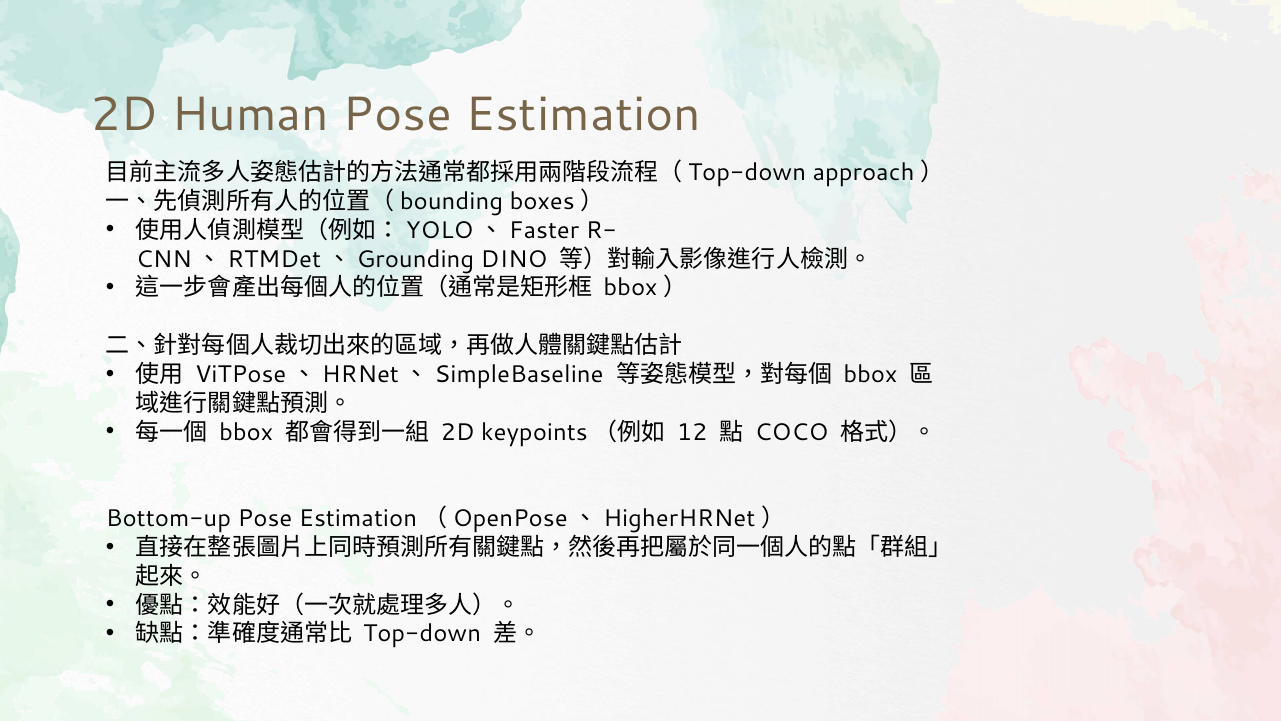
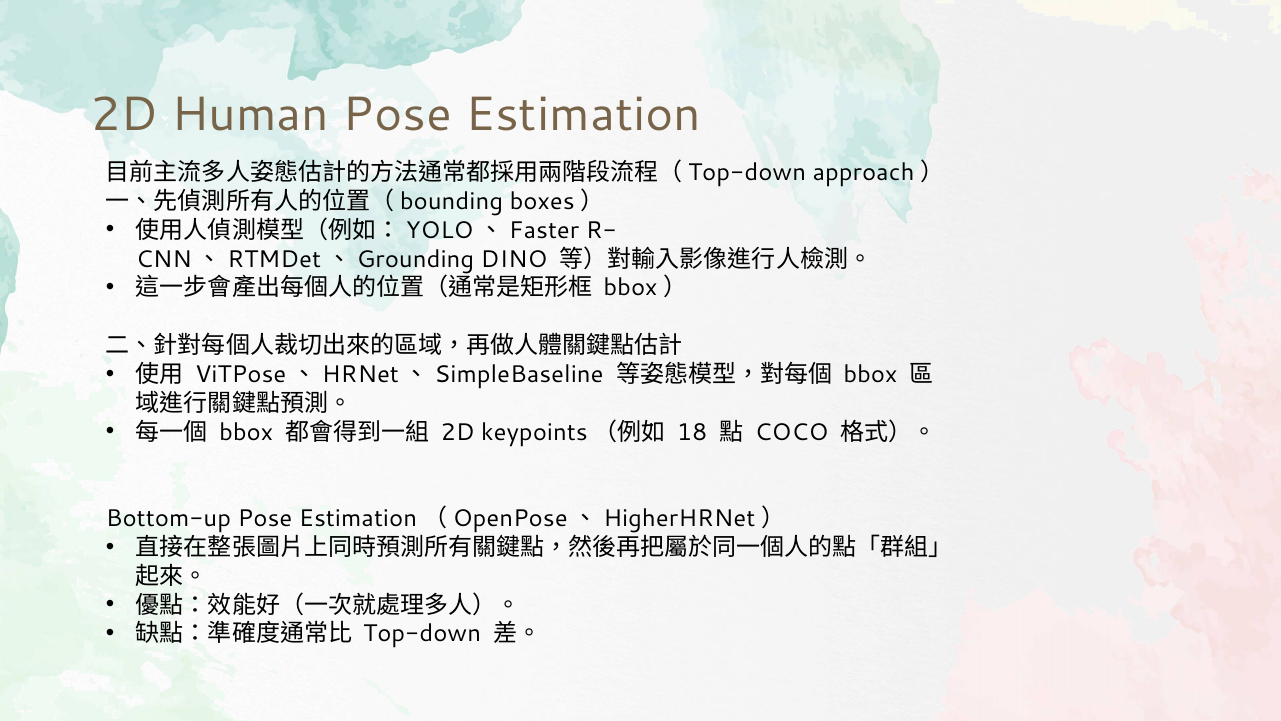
12: 12 -> 18 (692, 432)
